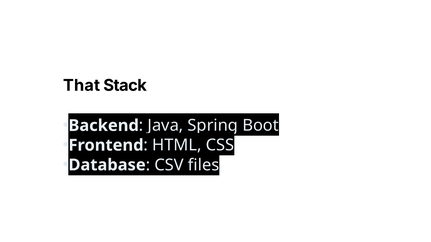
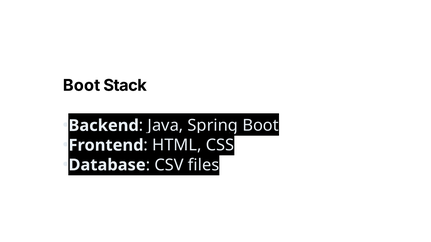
That: That -> Boot (81, 86)
